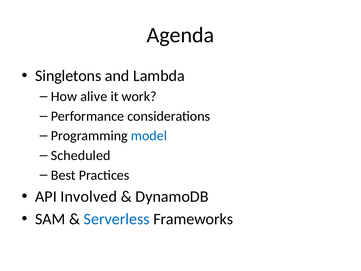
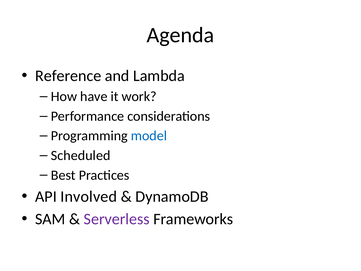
Singletons: Singletons -> Reference (68, 76)
alive: alive -> have (94, 96)
Serverless colour: blue -> purple (117, 219)
